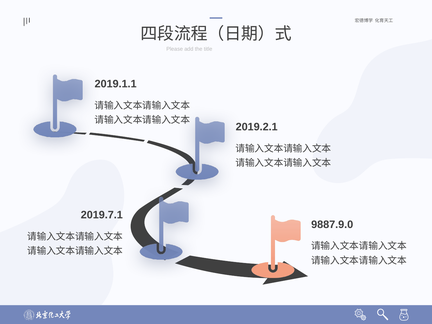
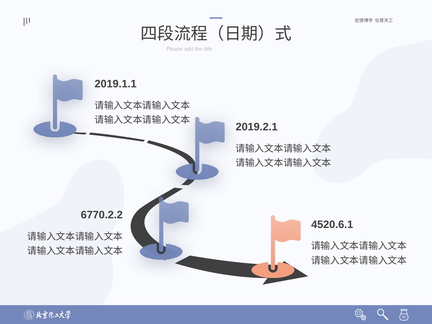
2019.7.1: 2019.7.1 -> 6770.2.2 (102, 215)
9887.9.0: 9887.9.0 -> 4520.6.1 (332, 224)
